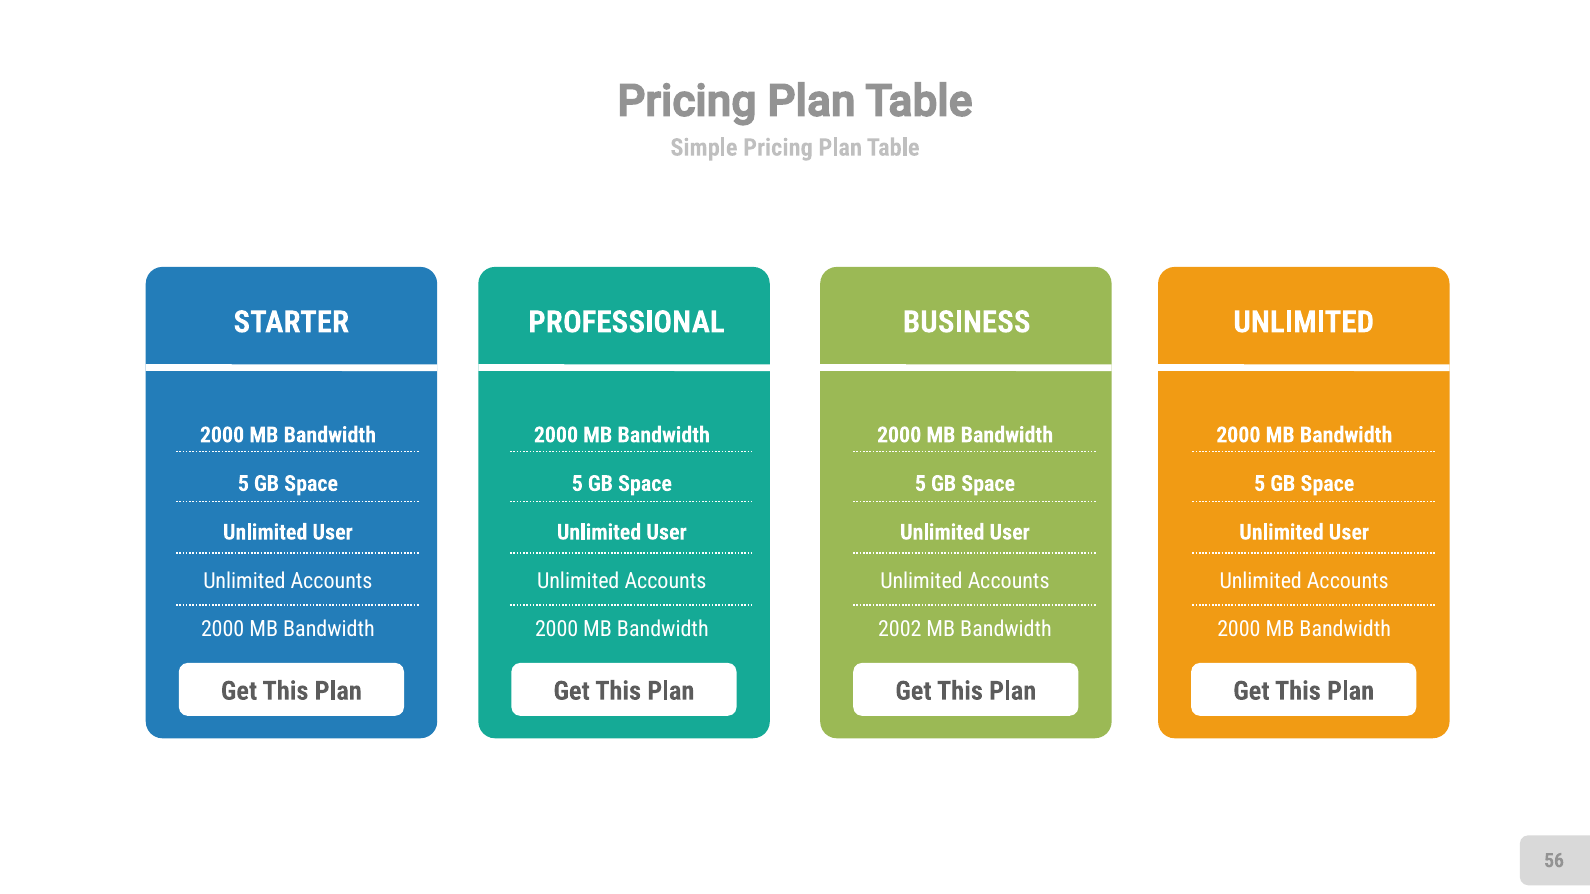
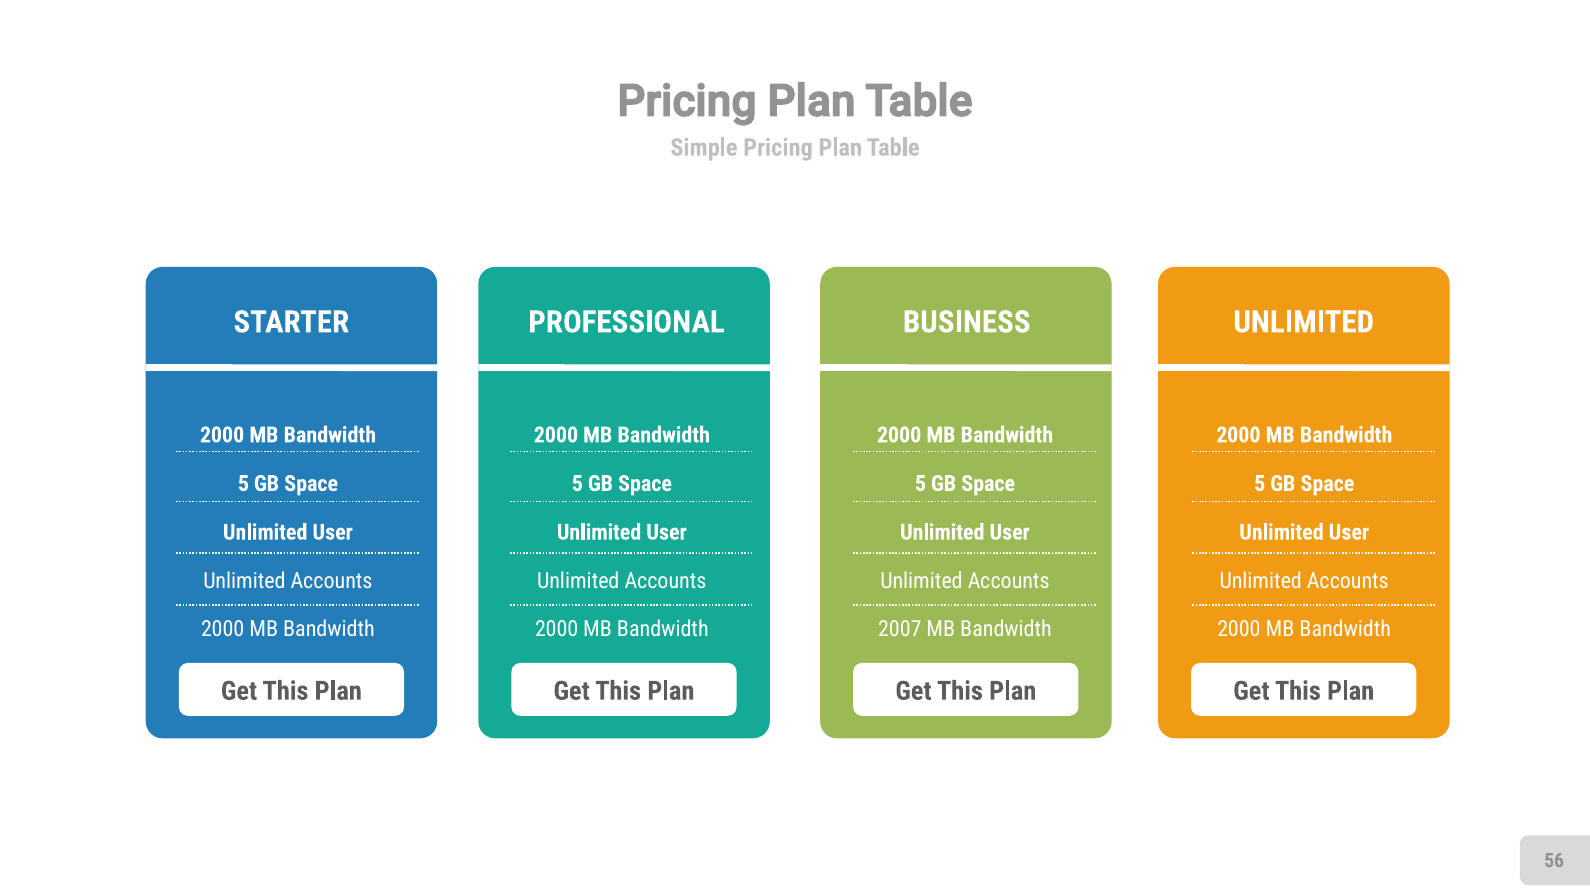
2002: 2002 -> 2007 (900, 630)
